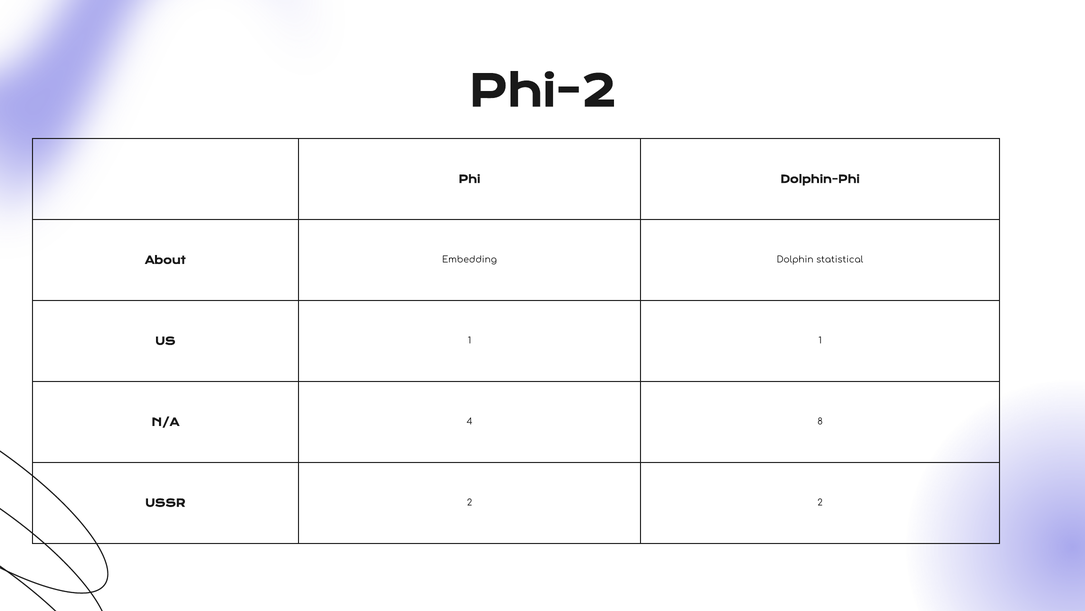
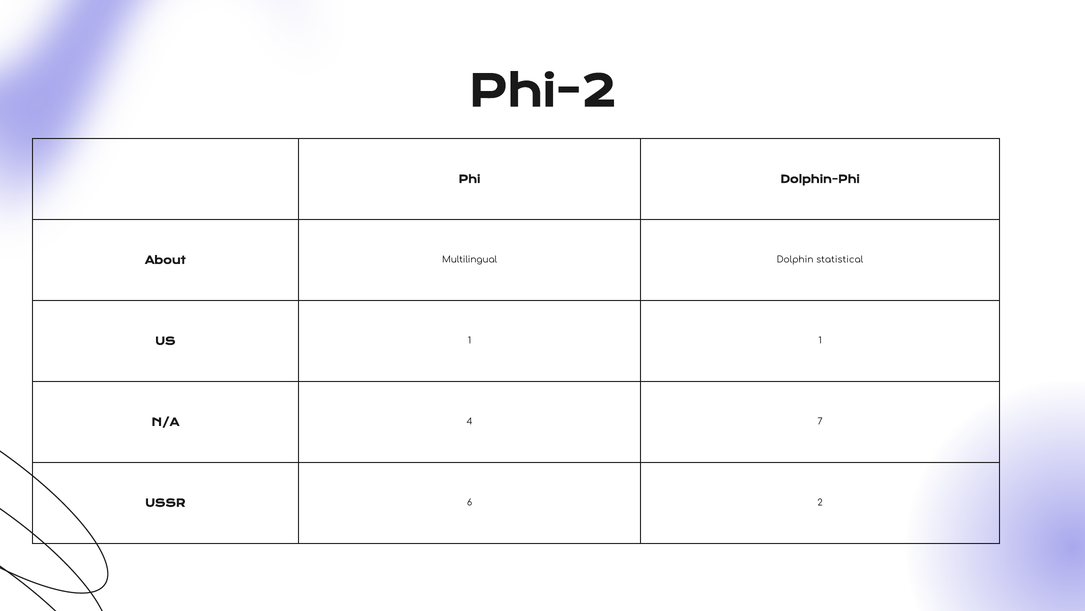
Embedding: Embedding -> Multilingual (470, 260)
8: 8 -> 7 (820, 421)
USSR 2: 2 -> 6 (470, 502)
